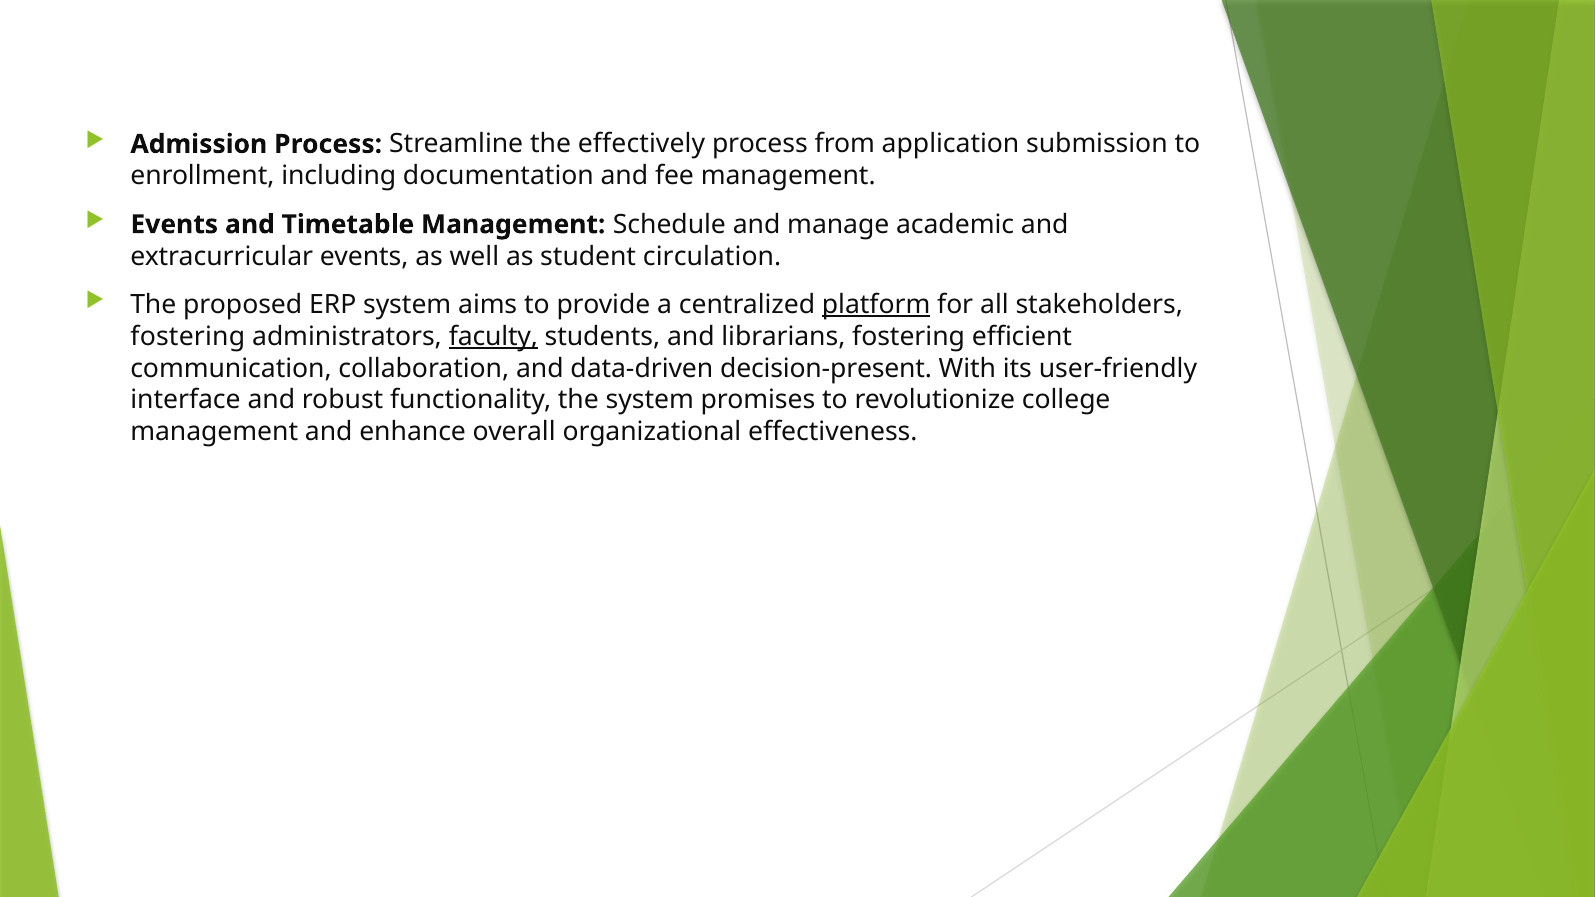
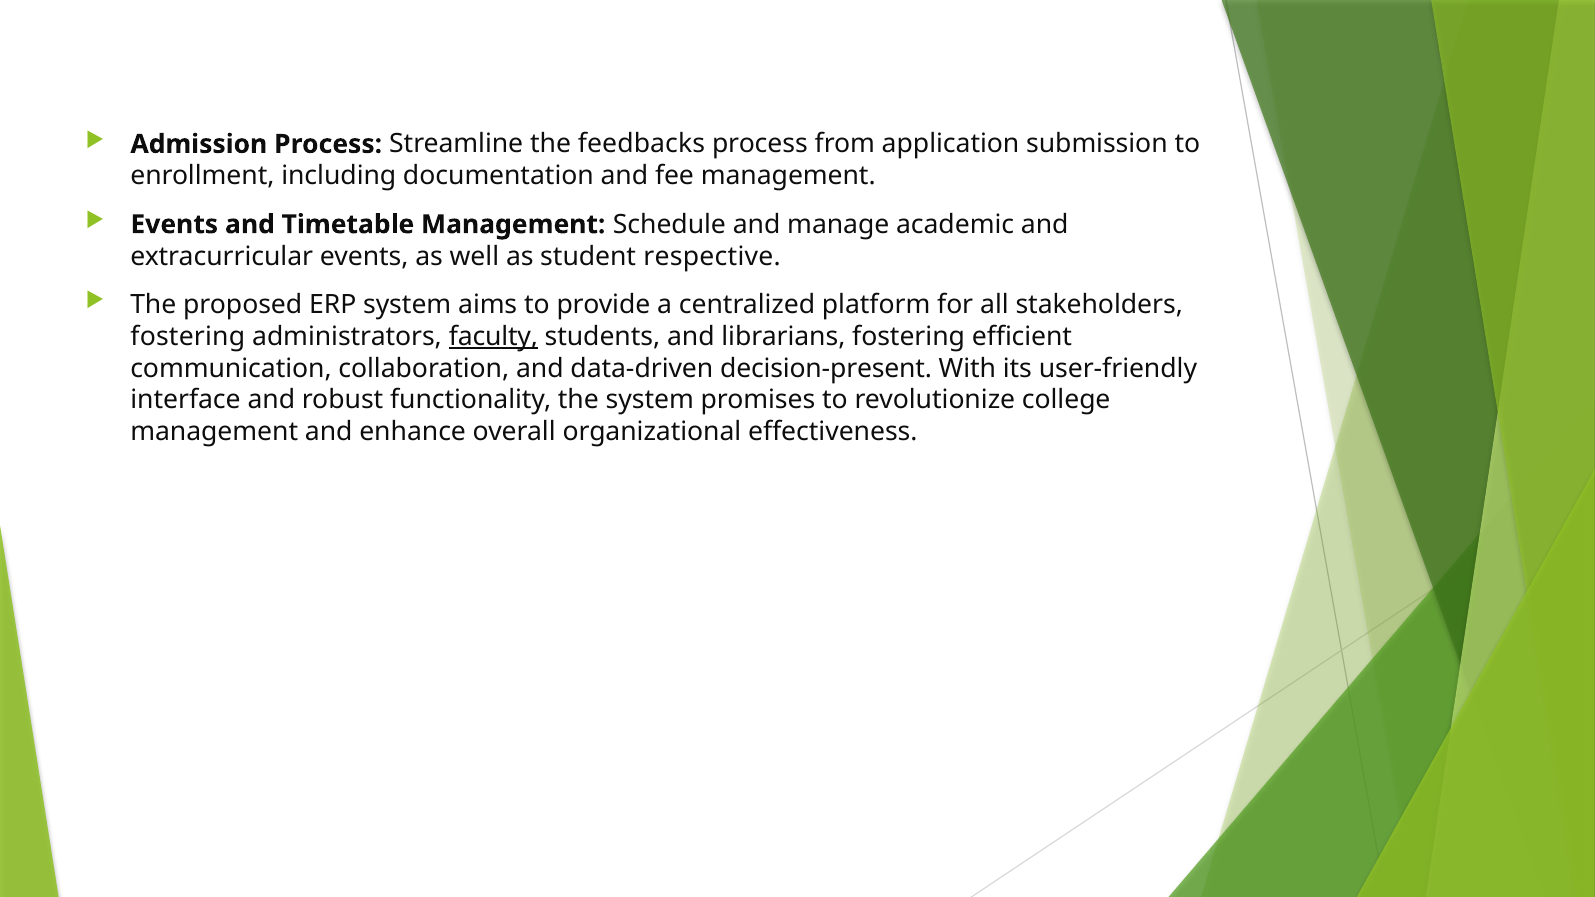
effectively: effectively -> feedbacks (641, 144)
circulation: circulation -> respective (712, 256)
platform underline: present -> none (876, 305)
